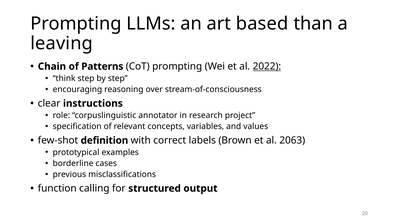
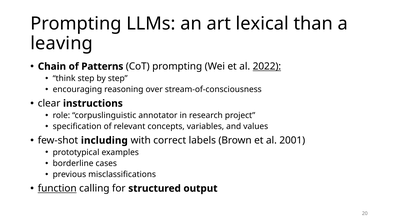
based: based -> lexical (262, 24)
definition: definition -> including (104, 140)
2063: 2063 -> 2001 (292, 140)
function underline: none -> present (57, 188)
